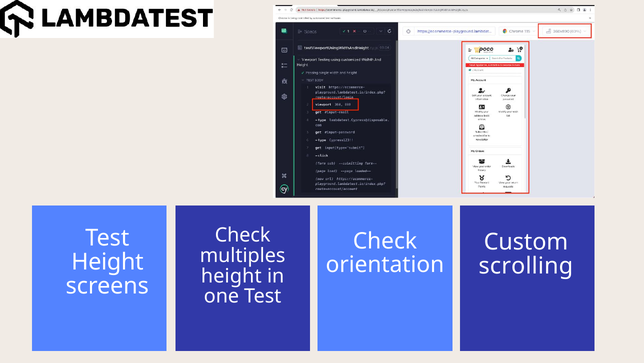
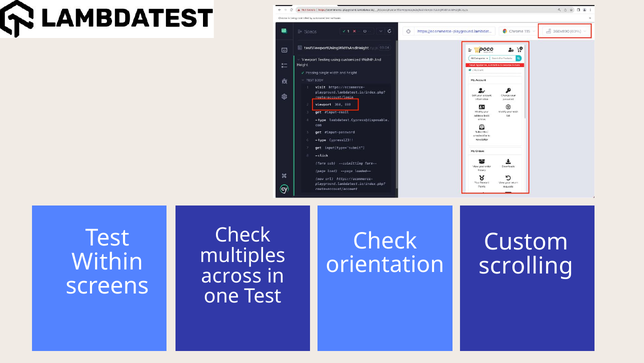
Height: Height -> Within (107, 261)
height: height -> across (231, 276)
